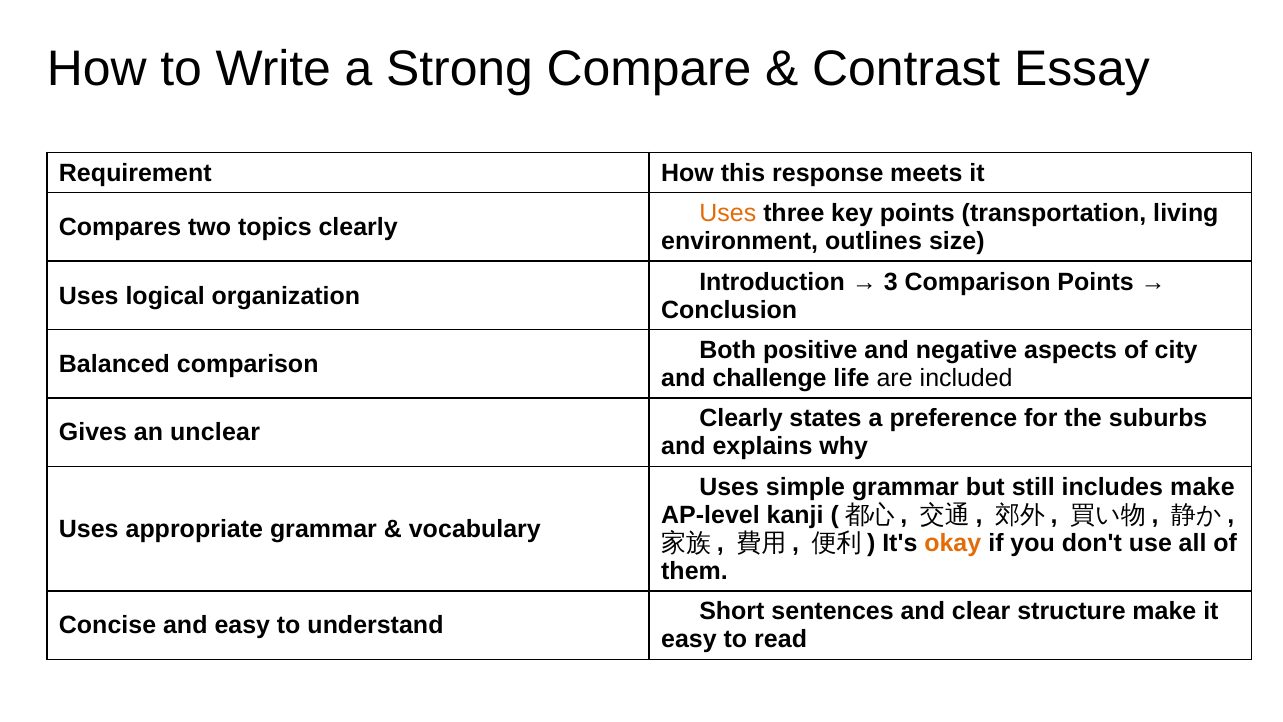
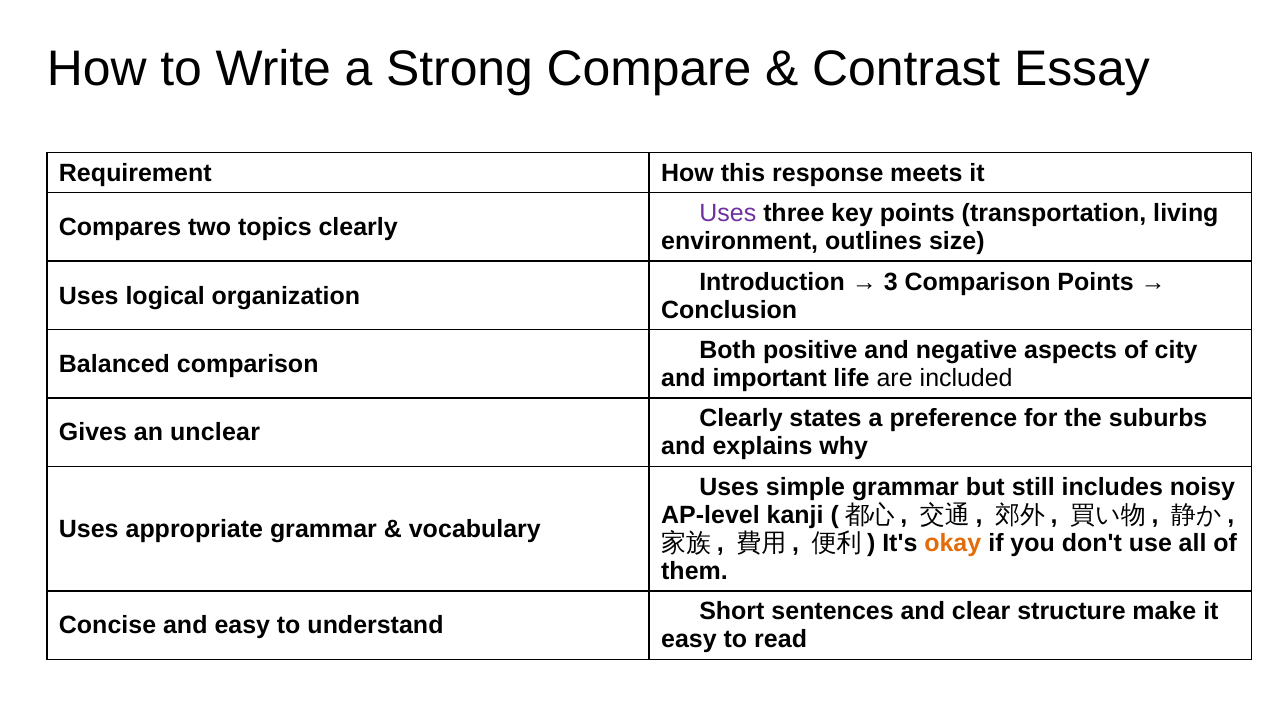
Uses colour: orange -> purple (728, 213)
challenge: challenge -> important (770, 378)
includes make: make -> noisy (1203, 487)
